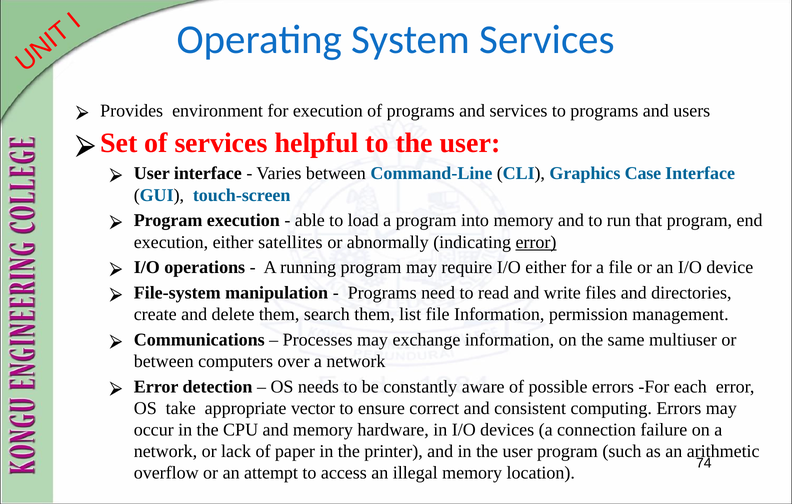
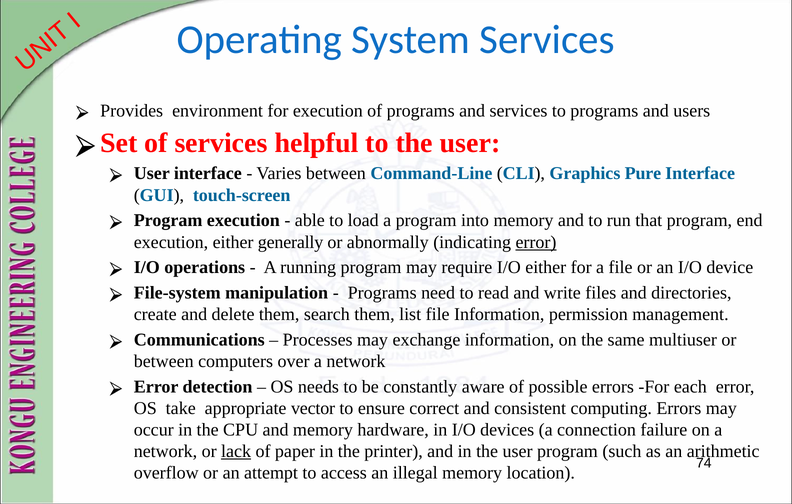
Case: Case -> Pure (643, 174)
satellites: satellites -> generally (291, 242)
lack underline: none -> present (236, 451)
